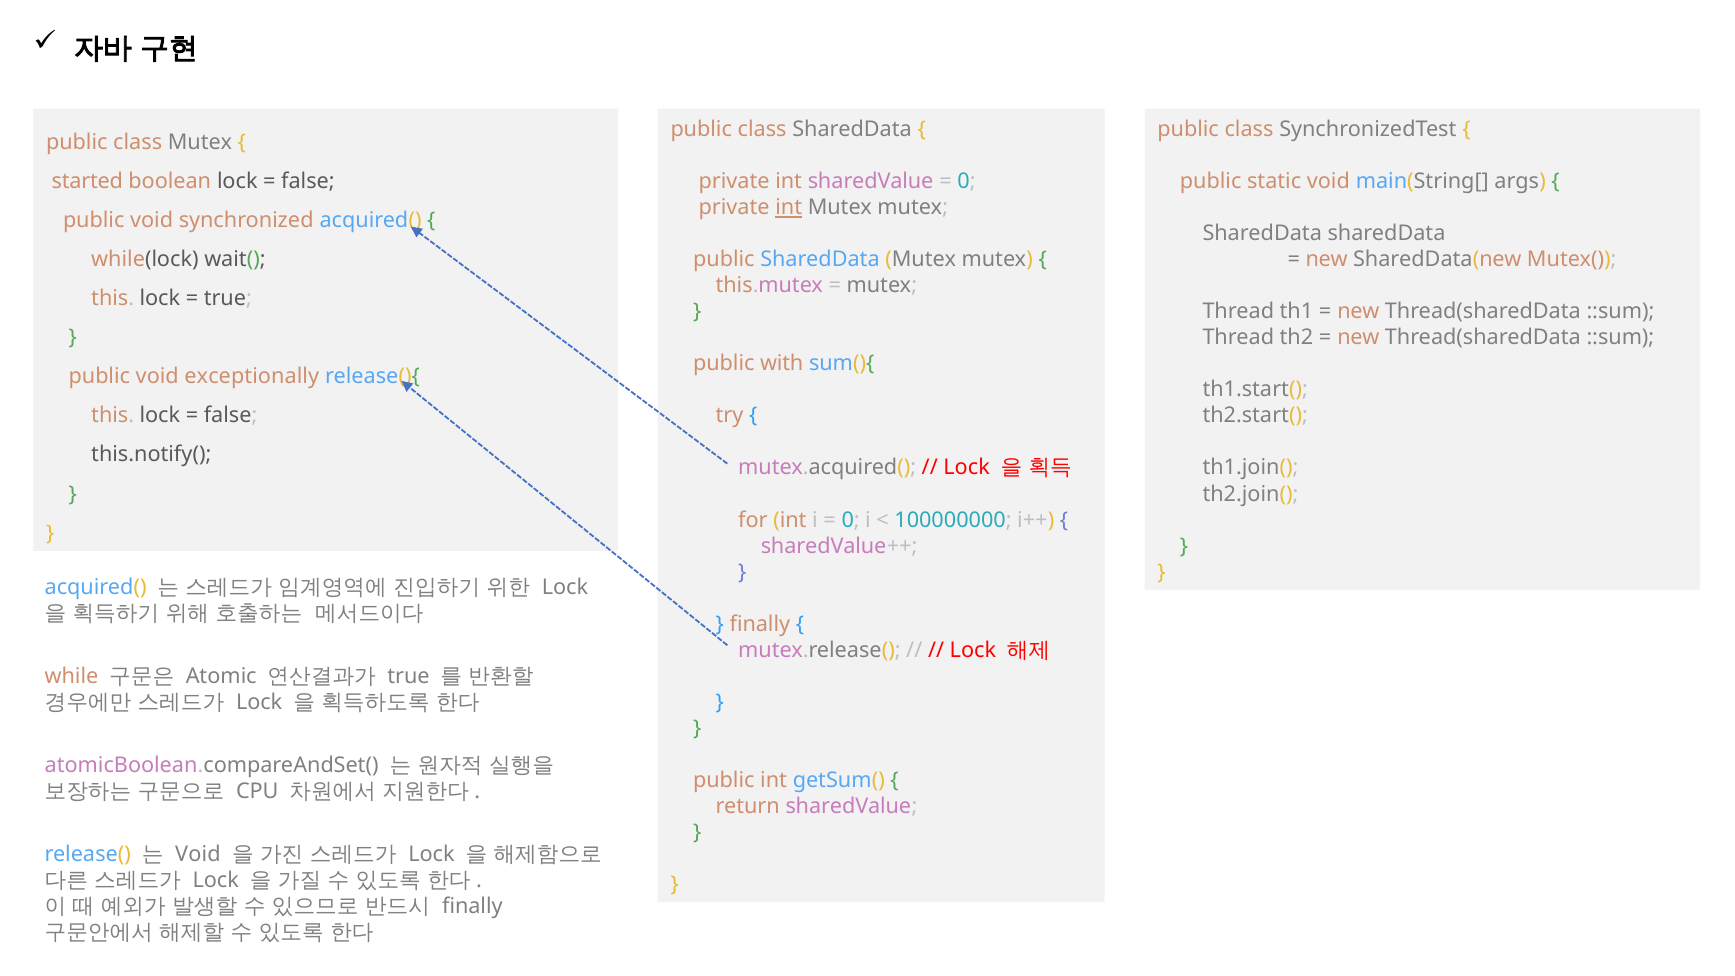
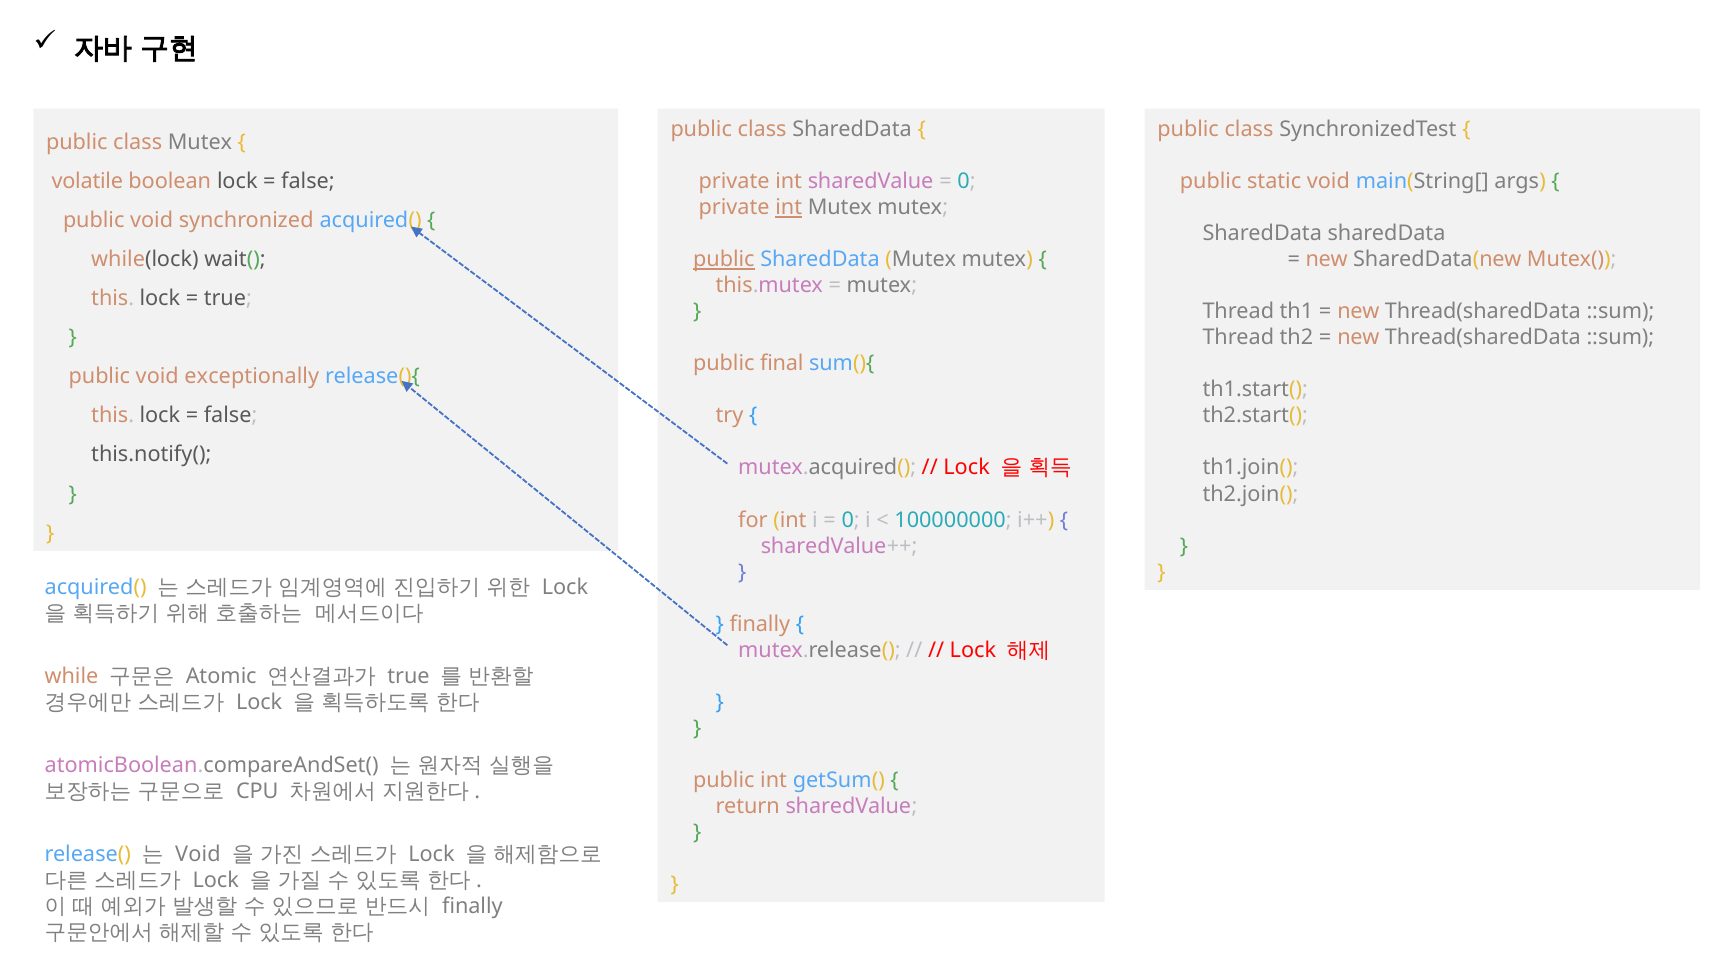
started: started -> volatile (87, 182)
public underline: none -> present (724, 260)
with: with -> final (782, 364)
